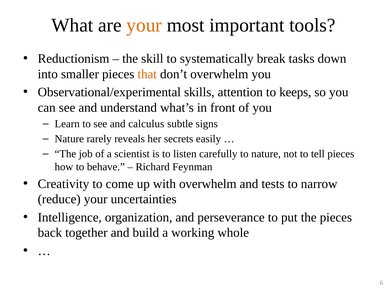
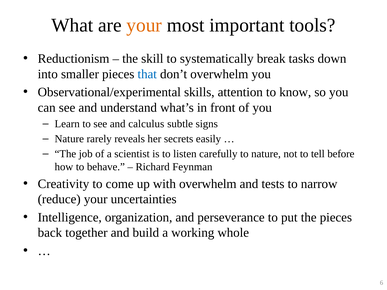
that colour: orange -> blue (147, 74)
keeps: keeps -> know (295, 92)
tell pieces: pieces -> before (341, 154)
